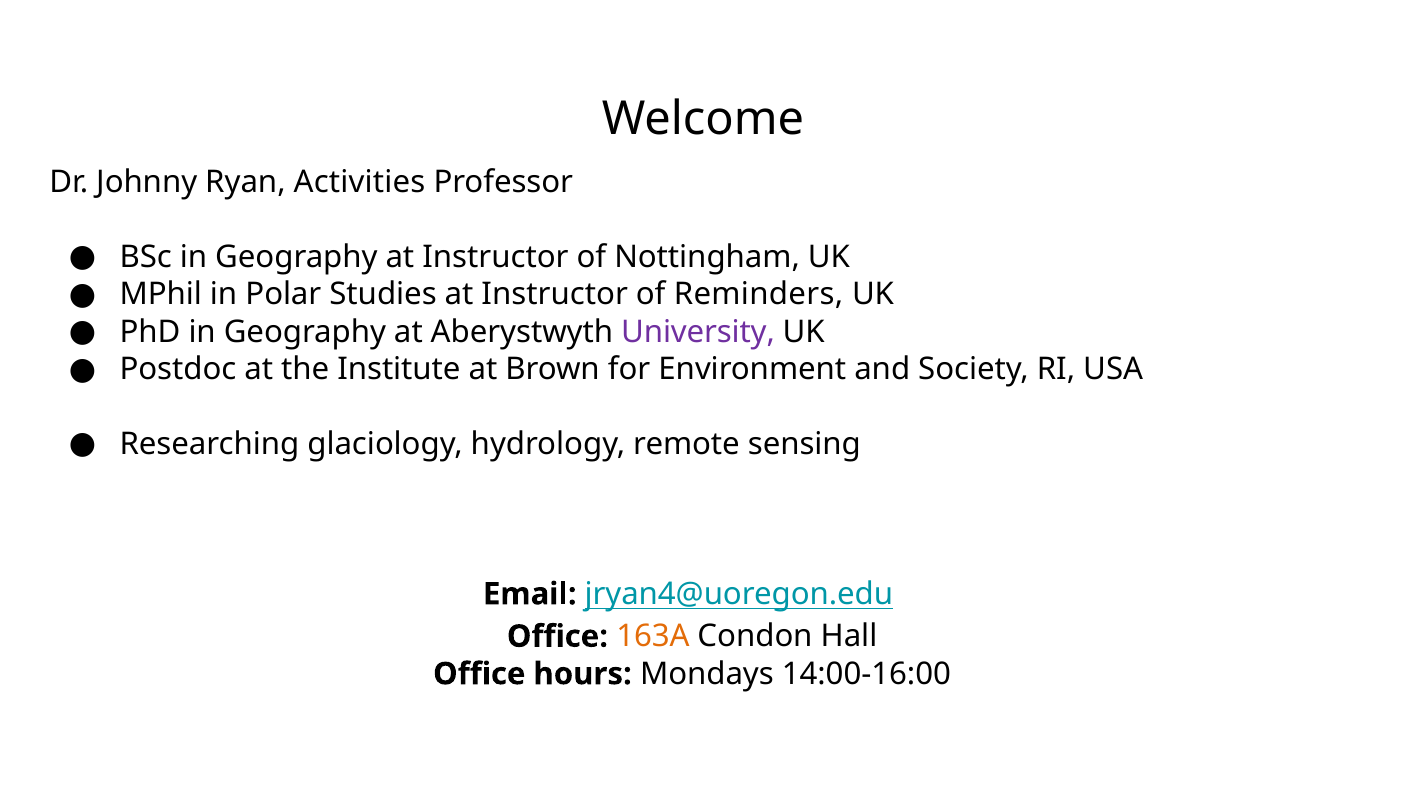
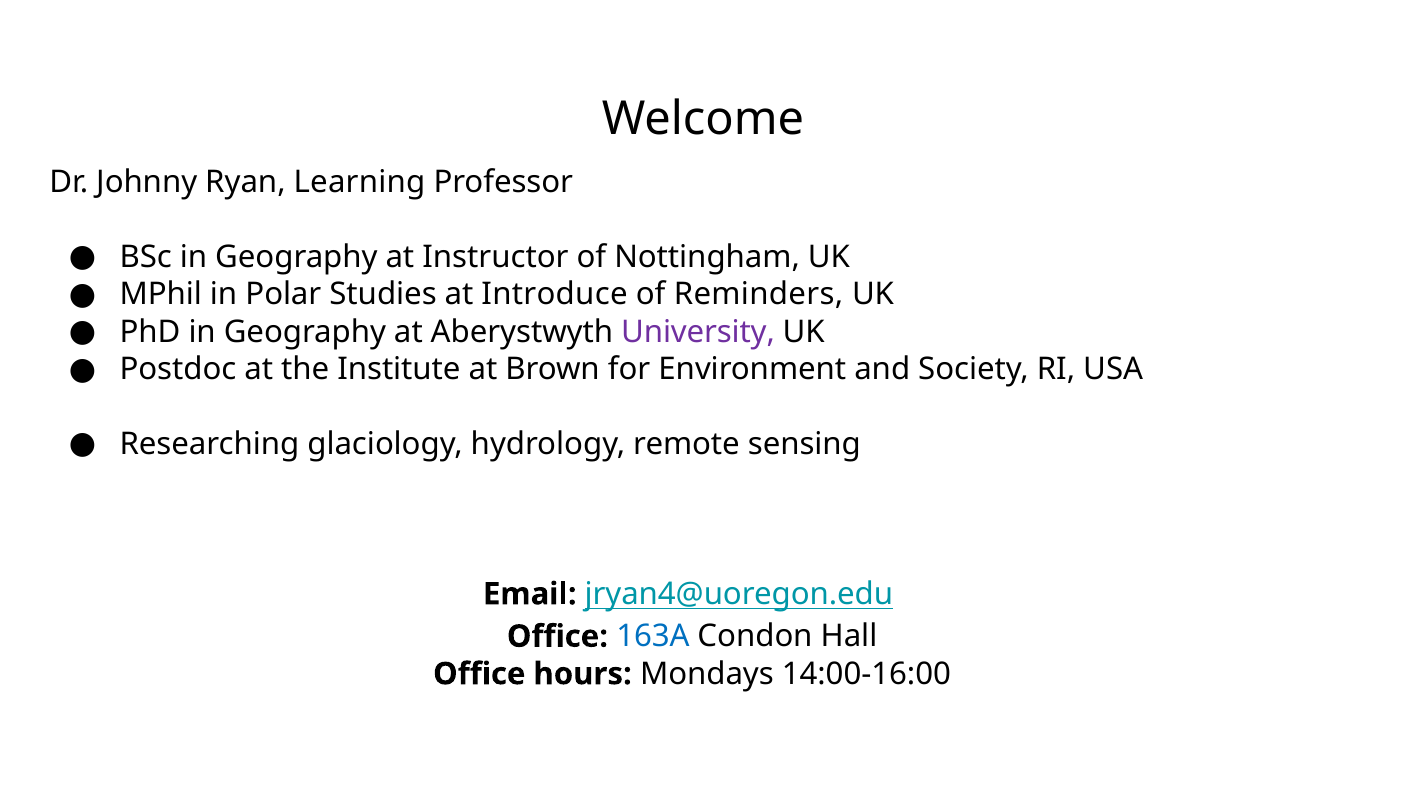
Activities: Activities -> Learning (359, 182)
Studies at Instructor: Instructor -> Introduce (555, 294)
163A colour: orange -> blue (653, 636)
